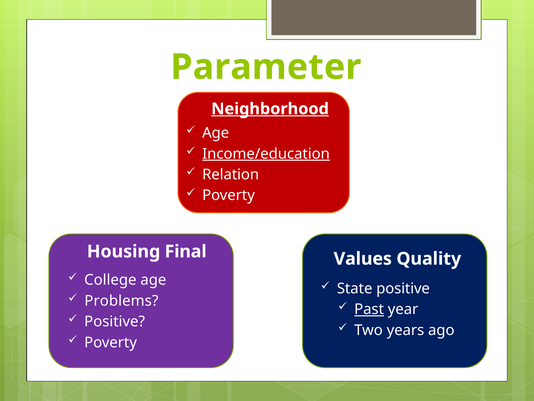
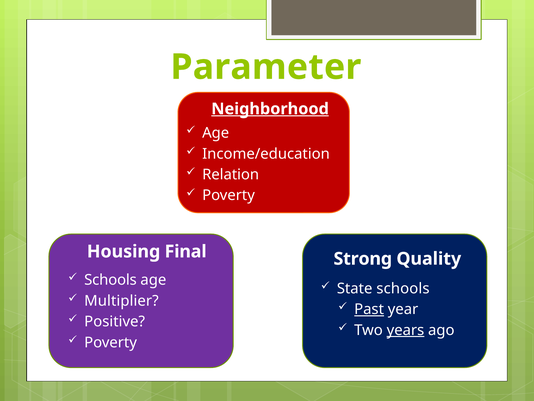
Income/education underline: present -> none (266, 154)
Values: Values -> Strong (363, 258)
College: College -> Schools (110, 280)
State positive: positive -> schools (403, 288)
Problems: Problems -> Multiplier (121, 300)
years underline: none -> present (405, 330)
